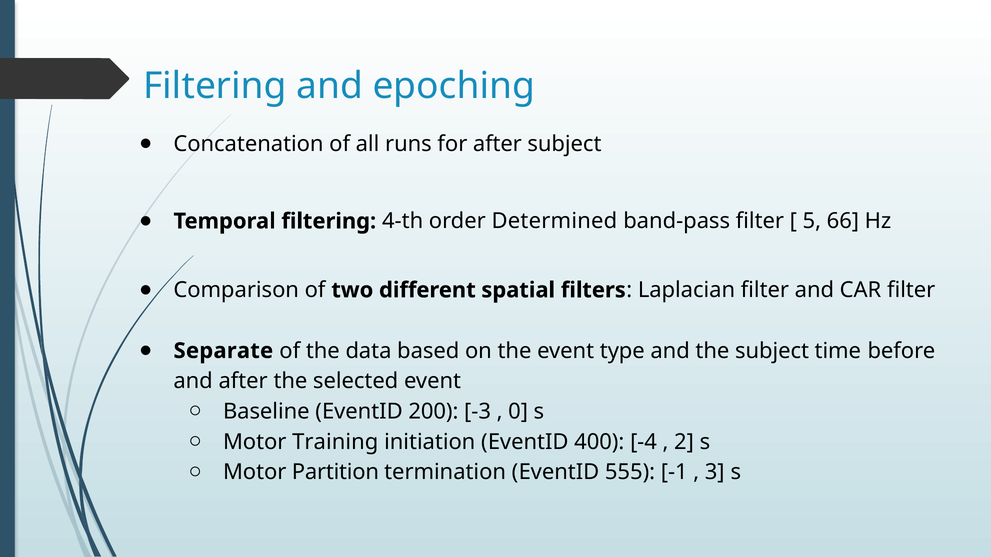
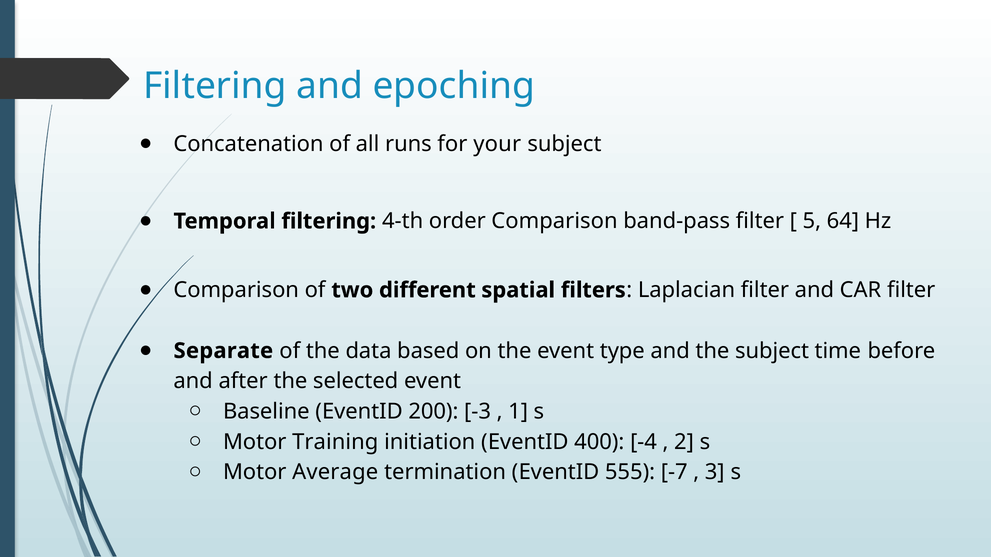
for after: after -> your (497, 144)
order Determined: Determined -> Comparison (554, 221)
66: 66 -> 64 (843, 221)
0: 0 -> 1 (518, 412)
Partition: Partition -> Average (335, 472)
-1: -1 -> -7 (674, 472)
